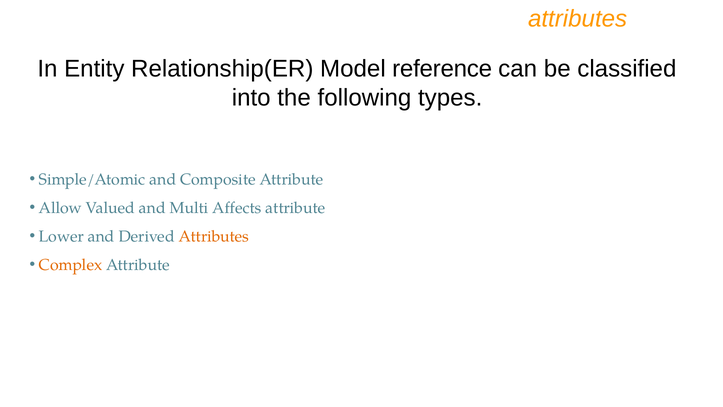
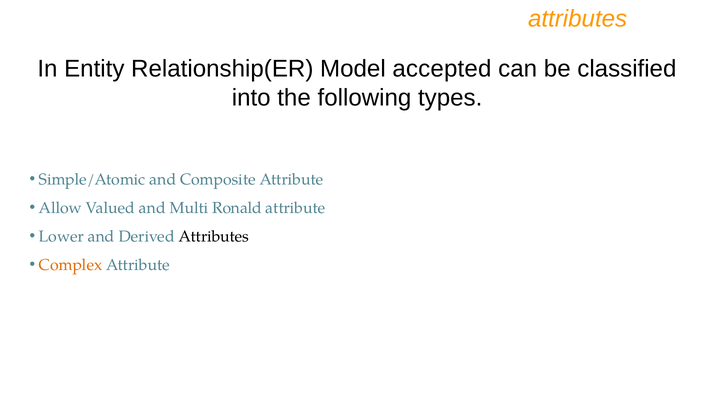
reference: reference -> accepted (442, 69)
Affects: Affects -> Ronald (237, 208)
Attributes colour: orange -> black (214, 236)
